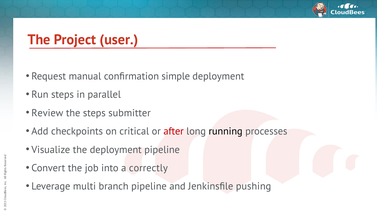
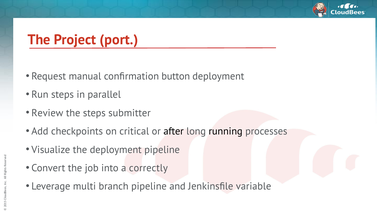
user: user -> port (119, 40)
simple: simple -> button (176, 76)
after colour: red -> black (174, 131)
pushing: pushing -> variable (254, 186)
